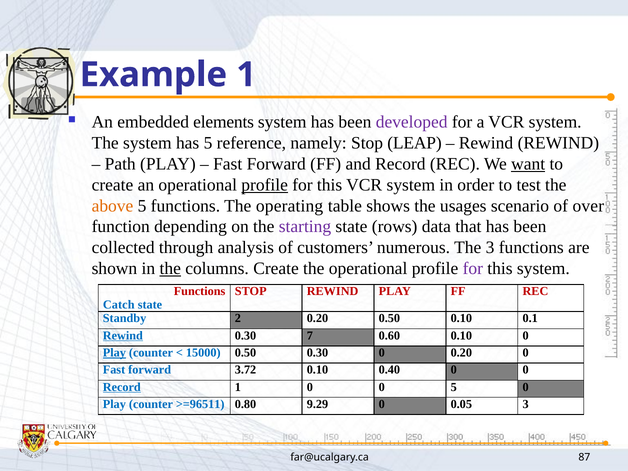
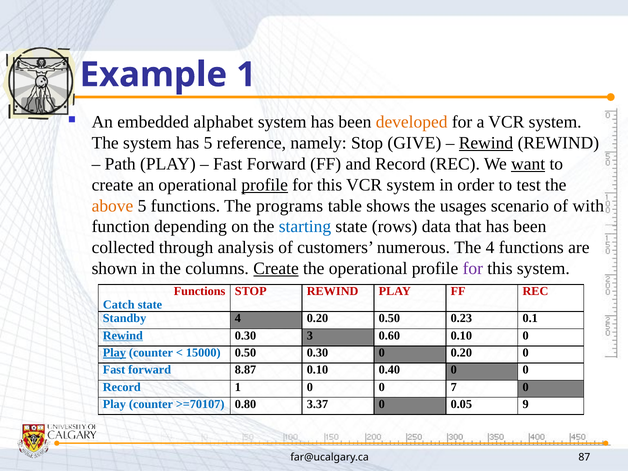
elements: elements -> alphabet (223, 122)
developed colour: purple -> orange (412, 122)
LEAP: LEAP -> GIVE (414, 143)
Rewind underline: none -> present (486, 143)
operating: operating -> programs (290, 206)
over: over -> with (588, 206)
starting colour: purple -> blue (305, 227)
The 3: 3 -> 4 (490, 248)
the underline: present -> none (170, 269)
Create underline: none -> present (276, 269)
Standby 2: 2 -> 4 (238, 318)
0.50 0.10: 0.10 -> 0.23 (461, 318)
7: 7 -> 3 (310, 336)
3.72: 3.72 -> 8.87 (246, 370)
Record underline: present -> none (122, 387)
0 5: 5 -> 7 (454, 387)
>=96511: >=96511 -> >=70107 (200, 404)
9.29: 9.29 -> 3.37 (317, 404)
0.05 3: 3 -> 9 (526, 404)
